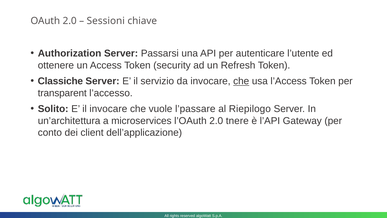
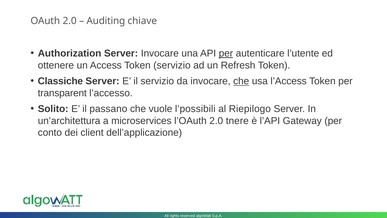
Sessioni: Sessioni -> Auditing (106, 21)
Server Passarsi: Passarsi -> Invocare (160, 53)
per underline: none -> present (226, 53)
Token security: security -> servizio (172, 65)
il invocare: invocare -> passano (108, 109)
l’passare: l’passare -> l’possibili (195, 109)
